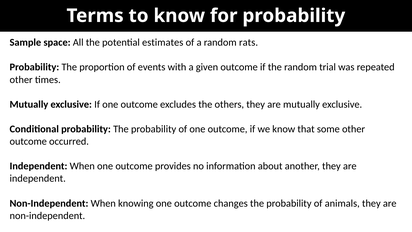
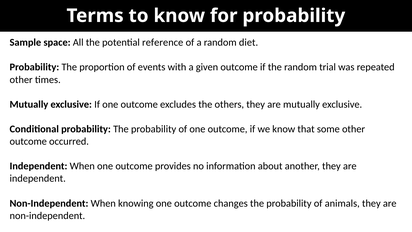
estimates: estimates -> reference (163, 42)
rats: rats -> diet (249, 42)
